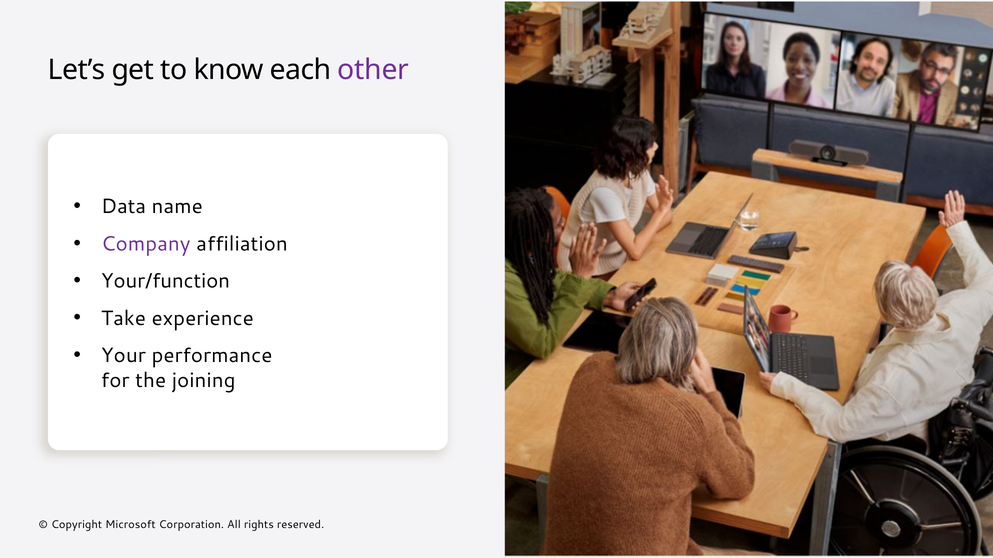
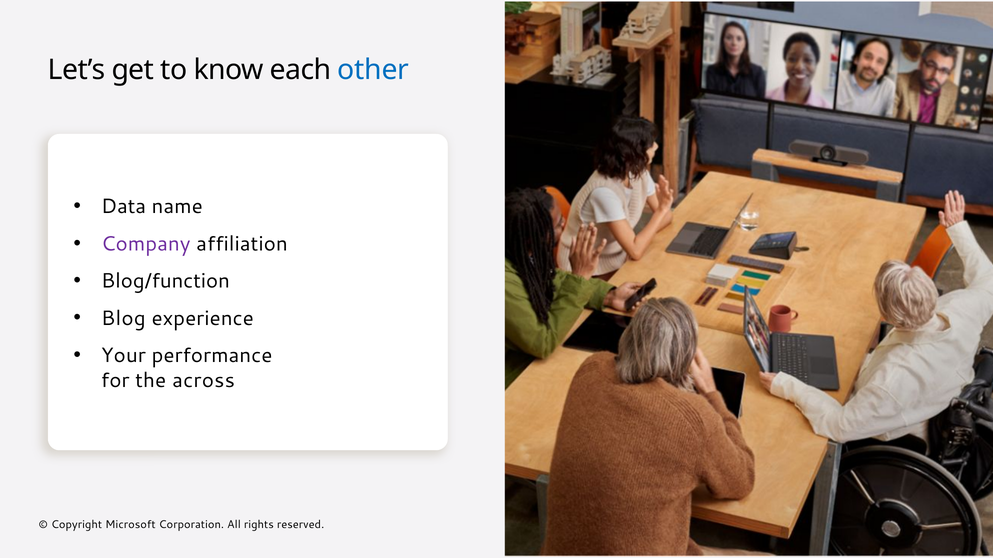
other colour: purple -> blue (373, 70)
Your/function: Your/function -> Blog/function (165, 281)
Take: Take -> Blog (123, 319)
joining: joining -> across (204, 381)
